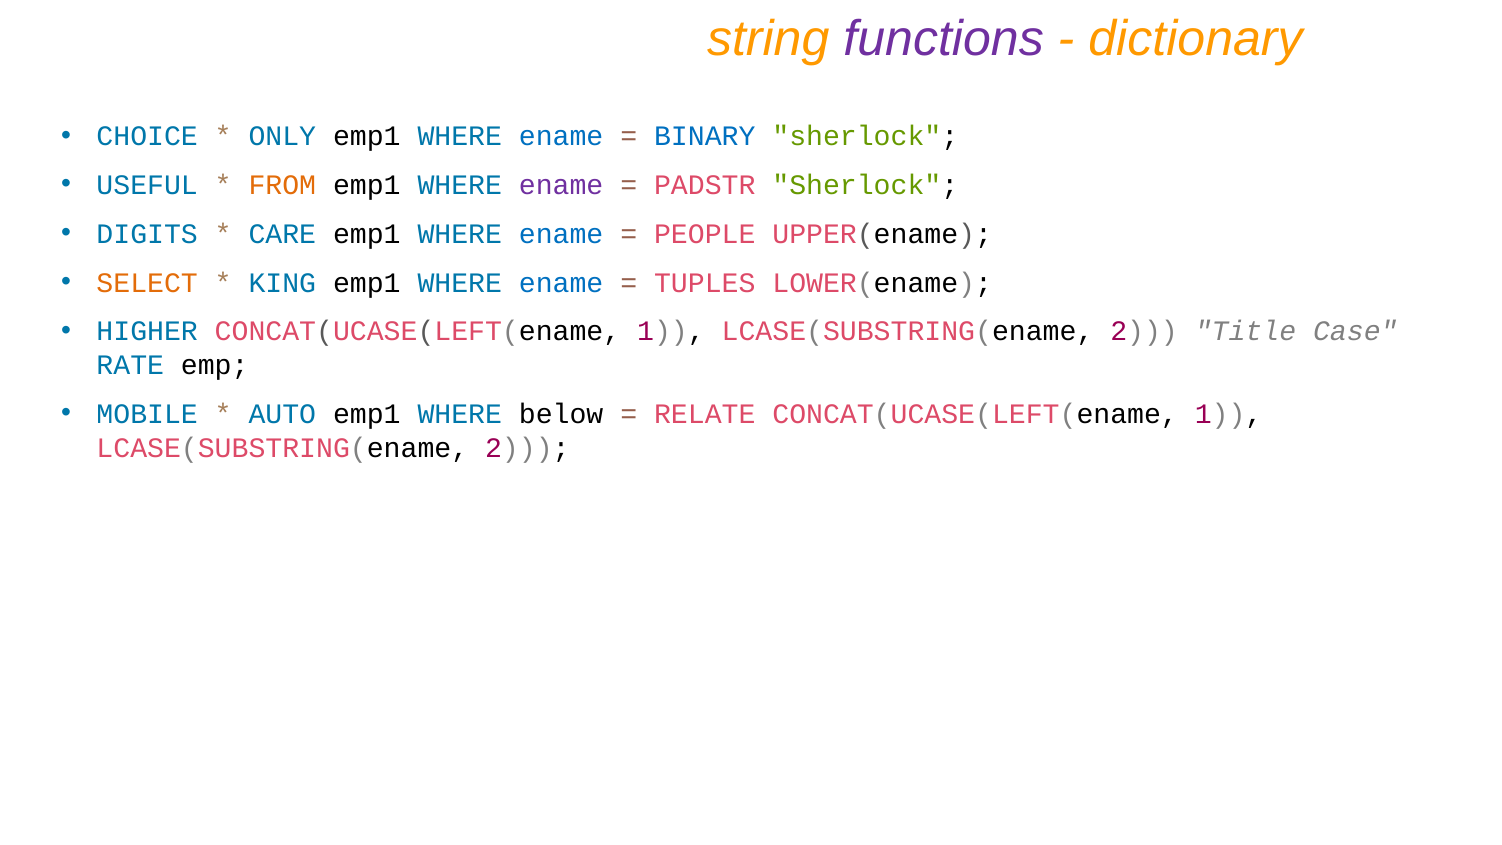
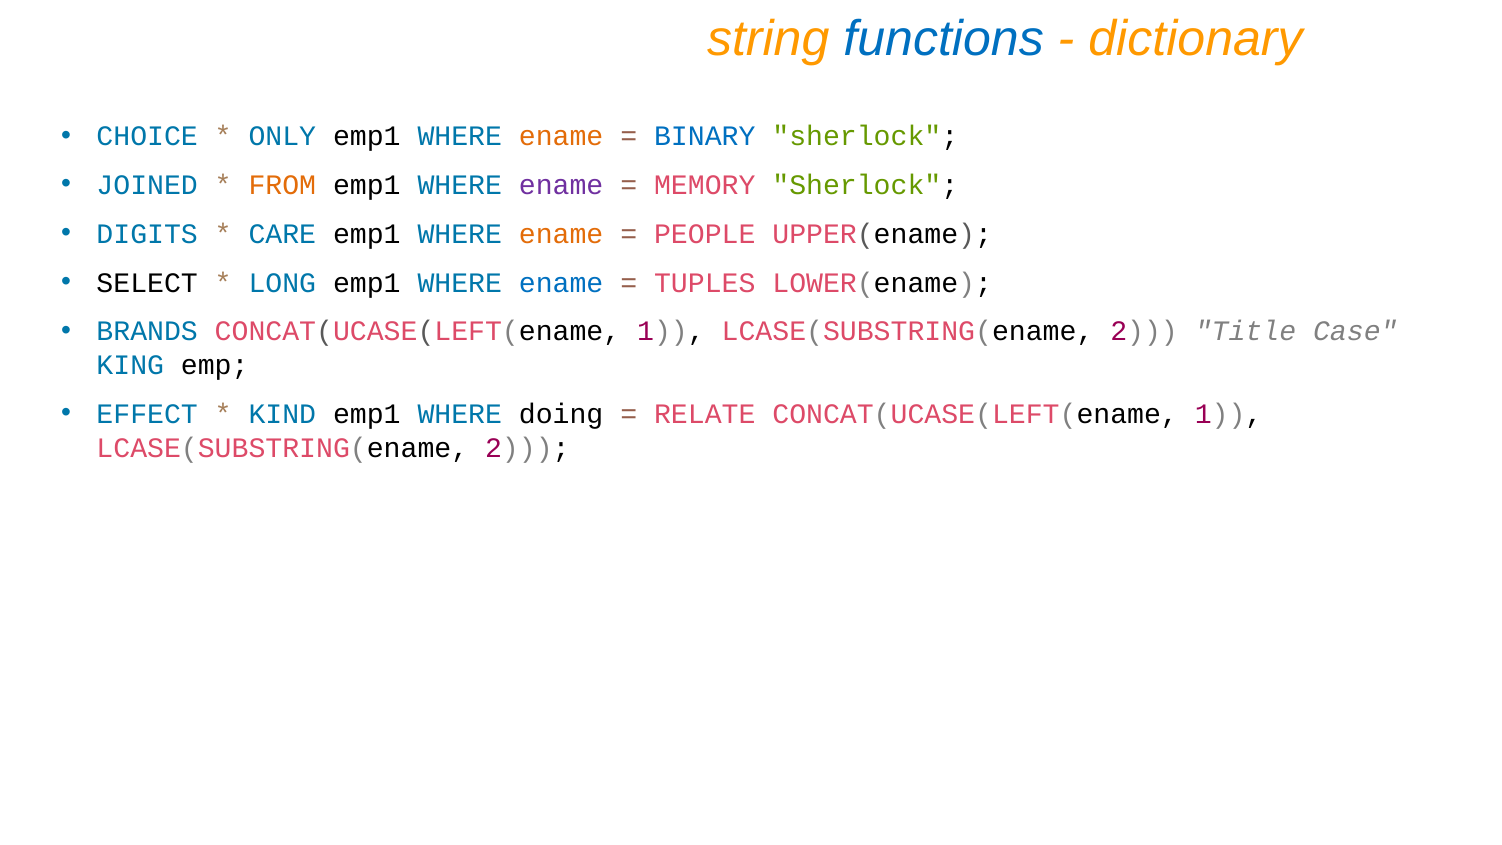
functions colour: purple -> blue (944, 39)
ename colour: blue -> orange (561, 136)
USEFUL: USEFUL -> JOINED (147, 185)
PADSTR: PADSTR -> MEMORY (705, 185)
ename colour: blue -> orange (561, 234)
SELECT colour: orange -> black (147, 283)
KING: KING -> LONG (282, 283)
HIGHER: HIGHER -> BRANDS (147, 331)
RATE: RATE -> KING (130, 365)
MOBILE: MOBILE -> EFFECT (147, 414)
AUTO: AUTO -> KIND (282, 414)
below: below -> doing (561, 414)
